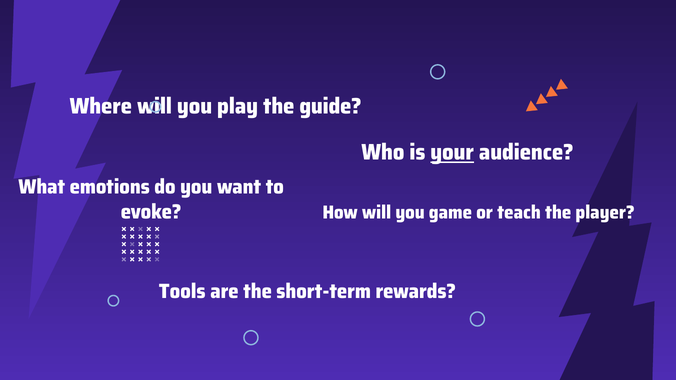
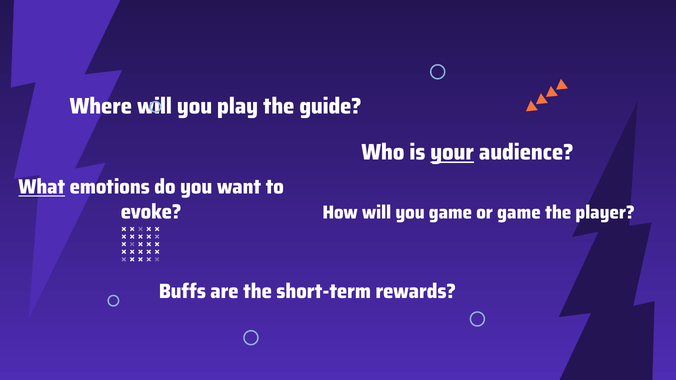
What underline: none -> present (42, 187)
or teach: teach -> game (519, 213)
Tools: Tools -> Buffs (182, 292)
